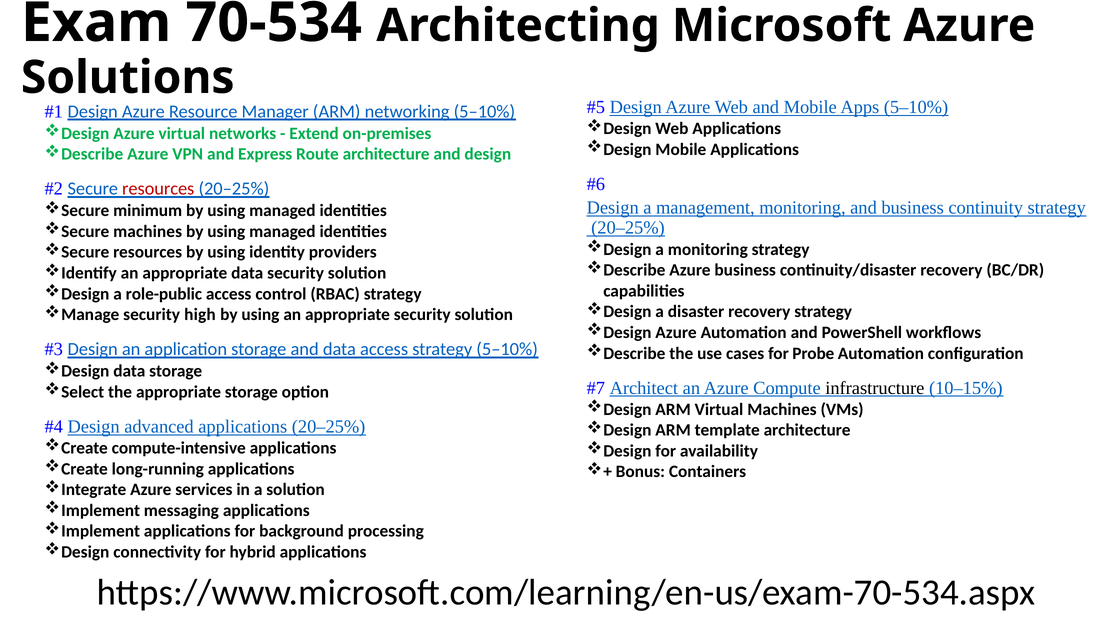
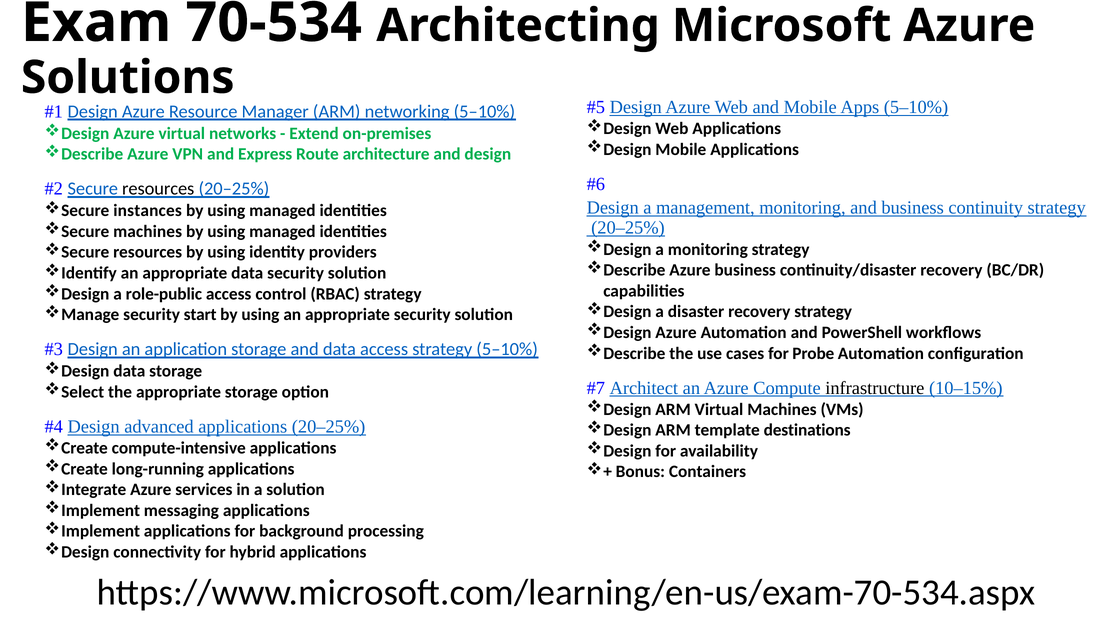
resources colour: red -> black (158, 189)
minimum: minimum -> instances (148, 211)
high: high -> start (200, 315)
template architecture: architecture -> destinations (807, 430)
